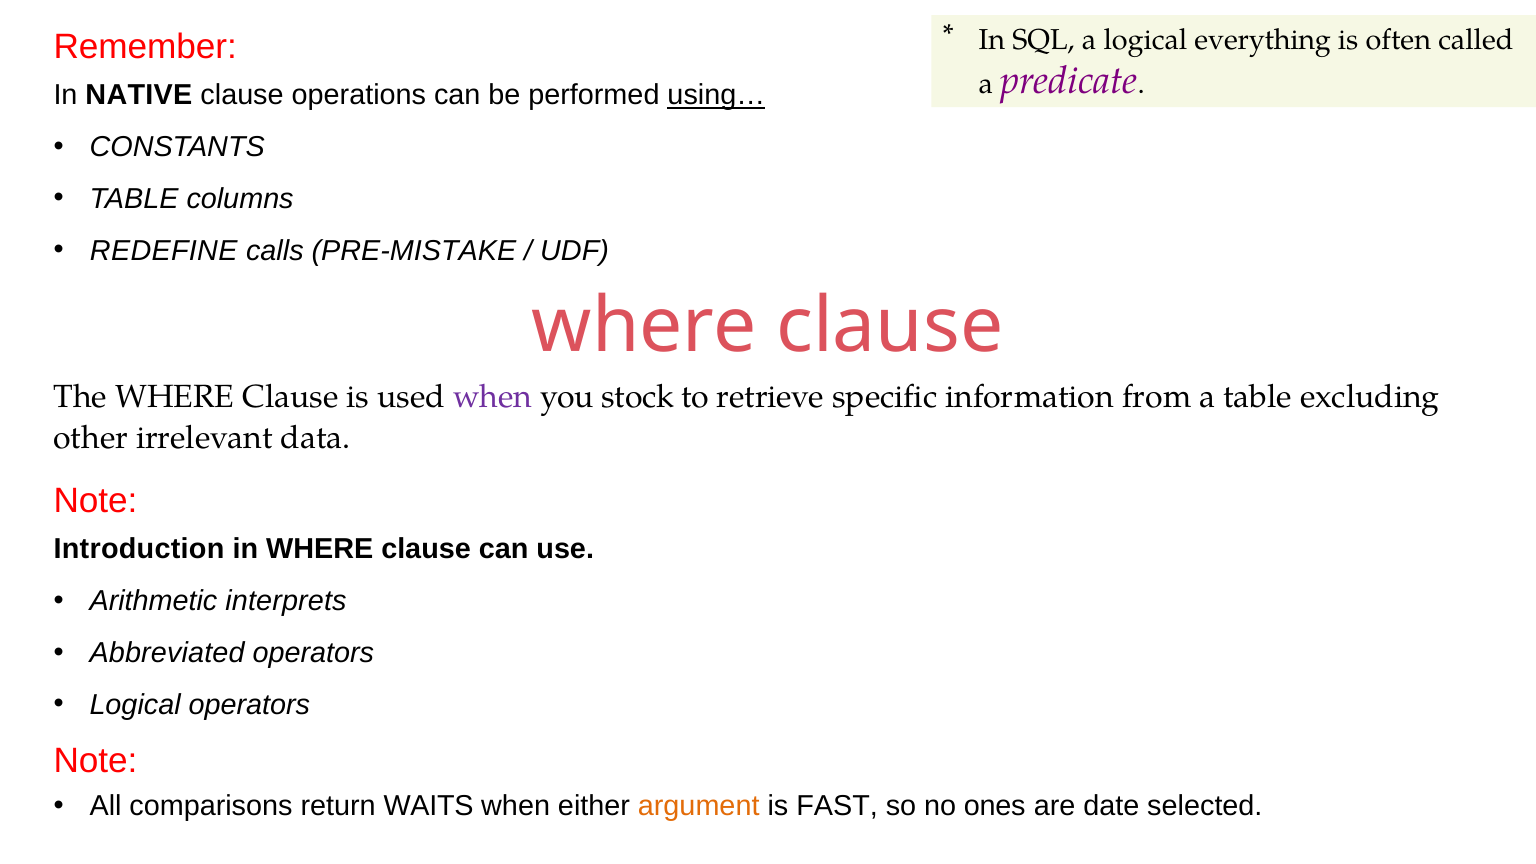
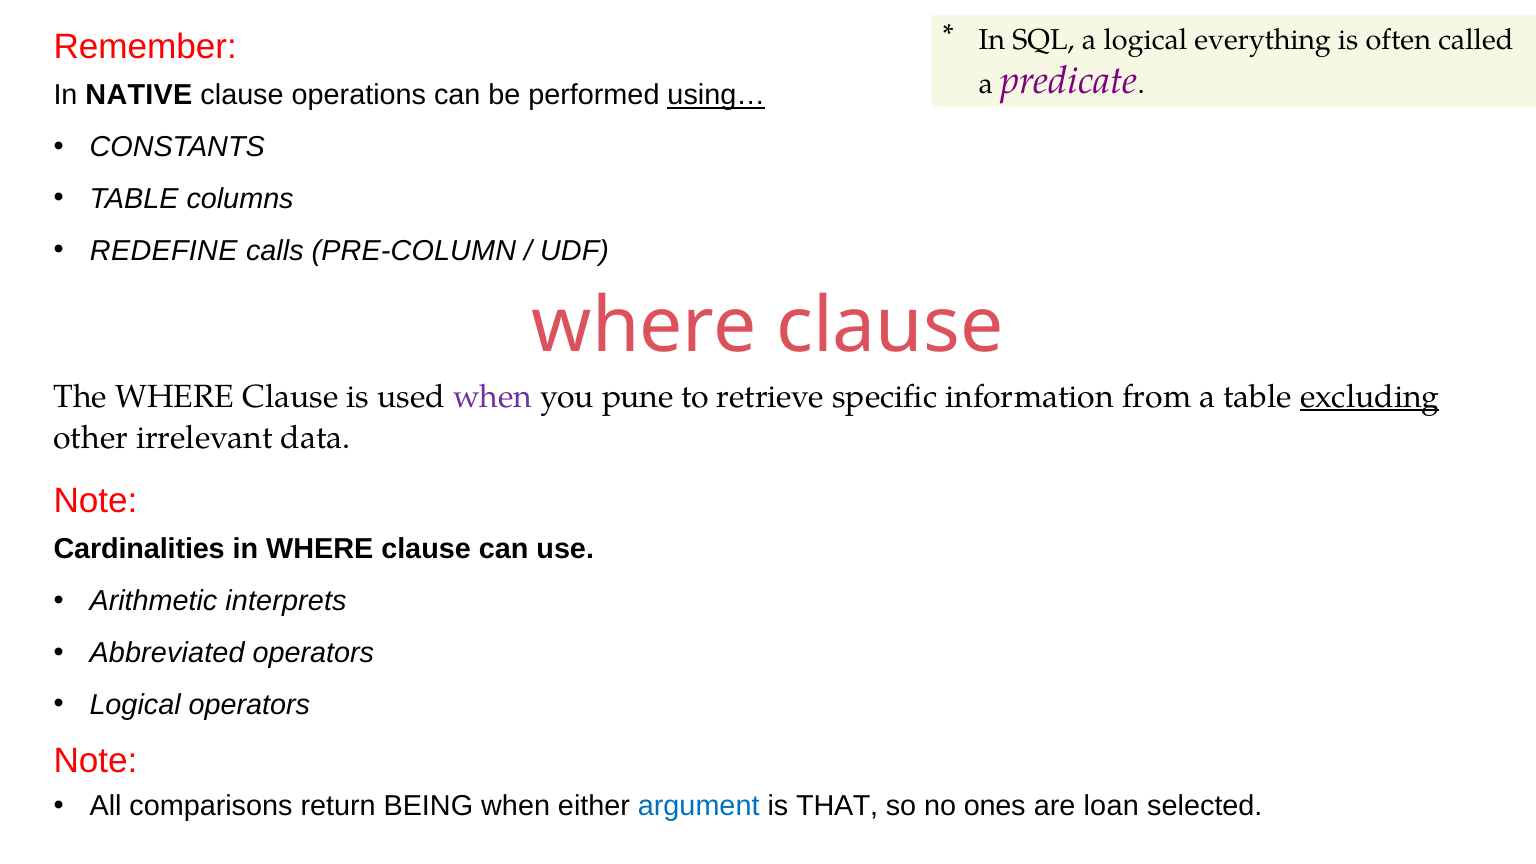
PRE-MISTAKE: PRE-MISTAKE -> PRE-COLUMN (414, 251)
stock: stock -> pune (638, 397)
excluding underline: none -> present (1370, 397)
Introduction: Introduction -> Cardinalities (139, 549)
WAITS: WAITS -> BEING (428, 806)
argument colour: orange -> blue (699, 806)
FAST: FAST -> THAT (837, 806)
date: date -> loan (1111, 806)
